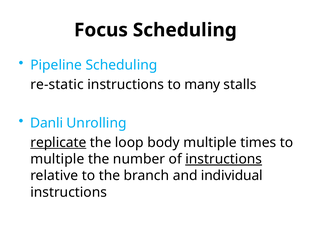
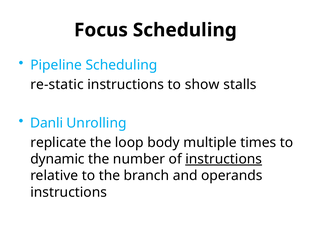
many: many -> show (202, 85)
replicate underline: present -> none (58, 143)
multiple: multiple -> dynamic (57, 159)
individual: individual -> operands (232, 176)
